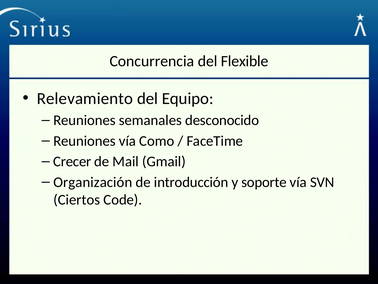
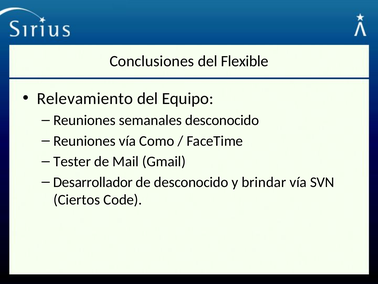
Concurrencia: Concurrencia -> Conclusiones (152, 61)
Crecer: Crecer -> Tester (72, 161)
Organización: Organización -> Desarrollador (93, 182)
de introducción: introducción -> desconocido (191, 182)
soporte: soporte -> brindar (264, 182)
